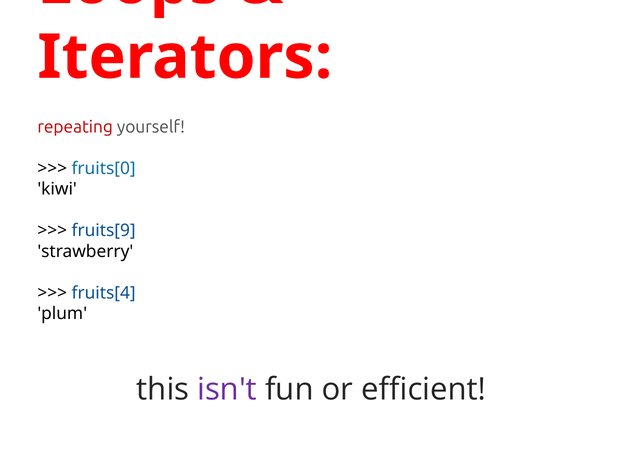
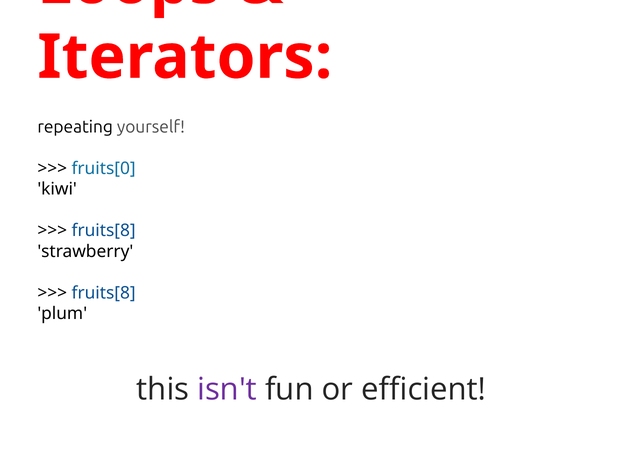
repeating colour: red -> black (75, 127)
fruits[9: fruits[9 -> fruits[8 (104, 231)
fruits[4: fruits[4 -> fruits[8 (104, 293)
